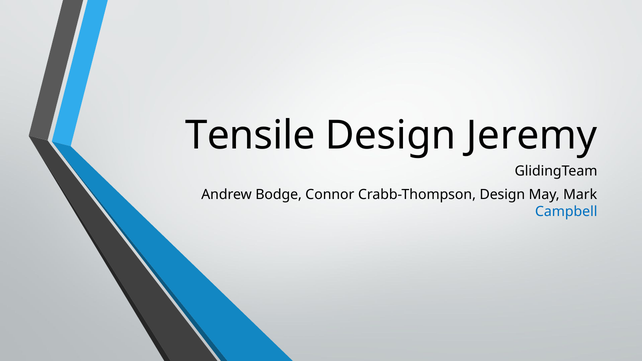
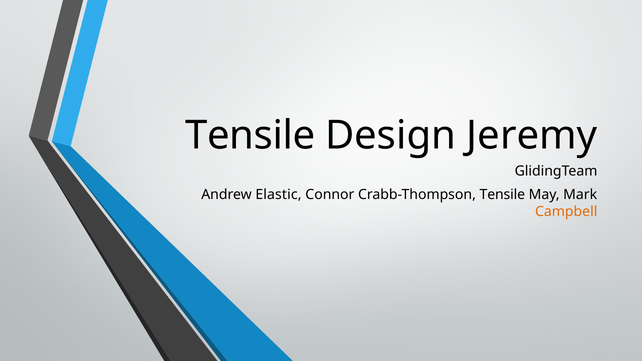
Bodge: Bodge -> Elastic (278, 195)
Crabb-Thompson Design: Design -> Tensile (502, 195)
Campbell colour: blue -> orange (566, 212)
